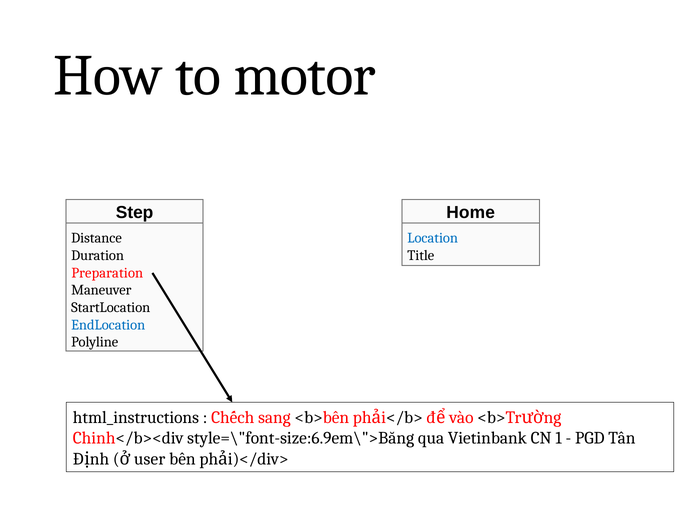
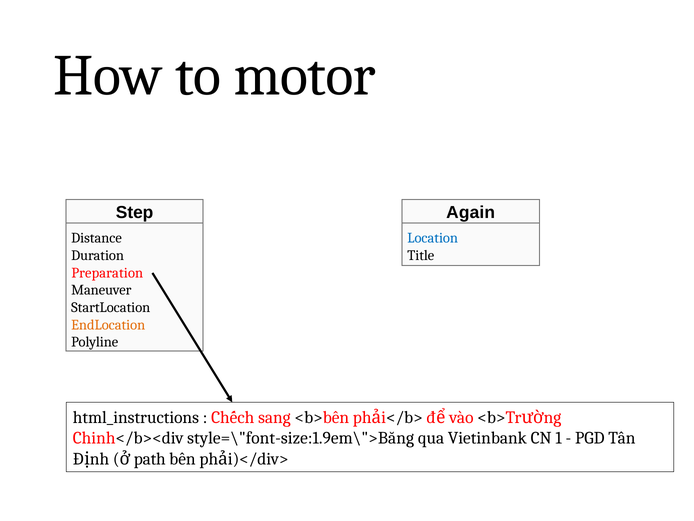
Home: Home -> Again (471, 212)
EndLocation colour: blue -> orange (108, 325)
style=\"font-size:6.9em\">Băng: style=\"font-size:6.9em\">Băng -> style=\"font-size:1.9em\">Băng (301, 438)
user: user -> path (150, 459)
